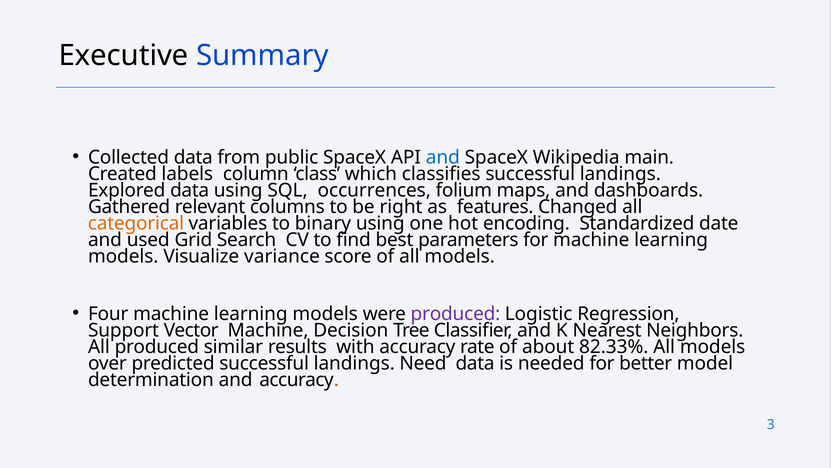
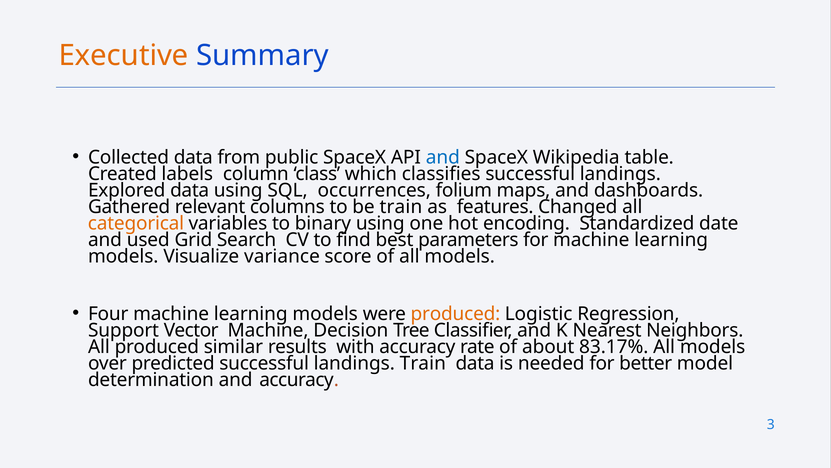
Executive colour: black -> orange (124, 56)
main: main -> table (649, 158)
be right: right -> train (401, 207)
produced colour: purple -> orange (455, 314)
82.33%: 82.33% -> 83.17% (614, 347)
landings Need: Need -> Train (423, 363)
